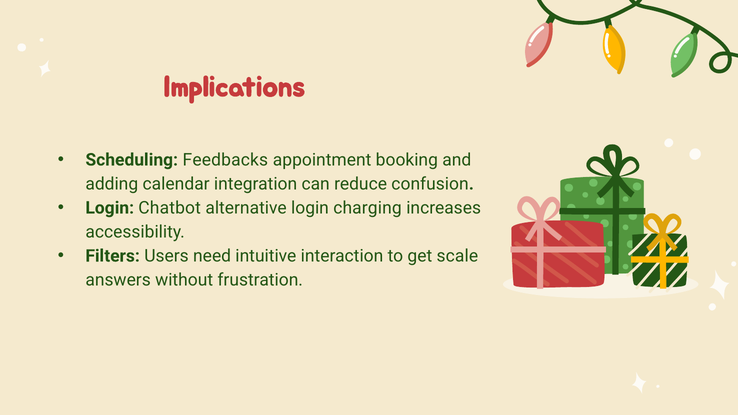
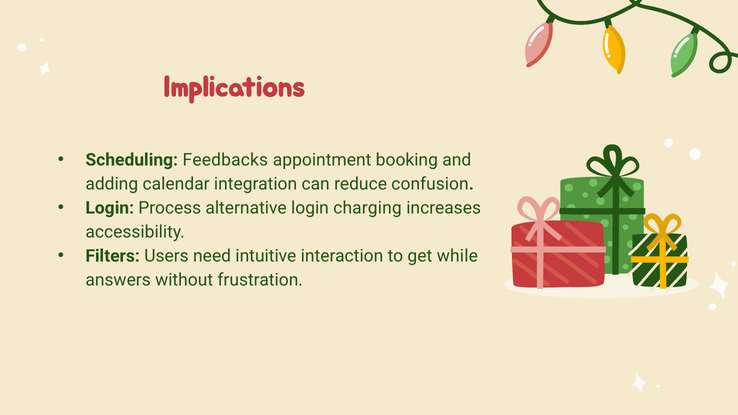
Chatbot: Chatbot -> Process (170, 208)
scale: scale -> while (457, 256)
